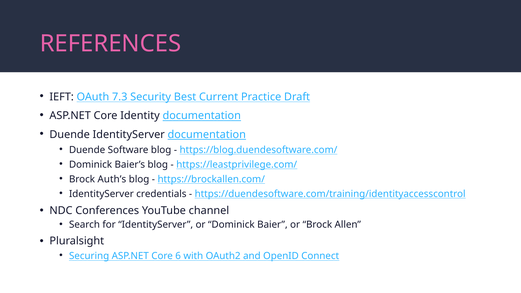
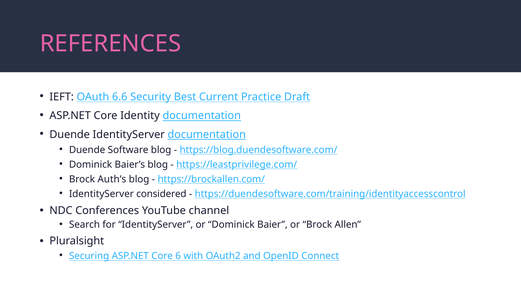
7.3: 7.3 -> 6.6 (120, 97)
credentials: credentials -> considered (161, 194)
